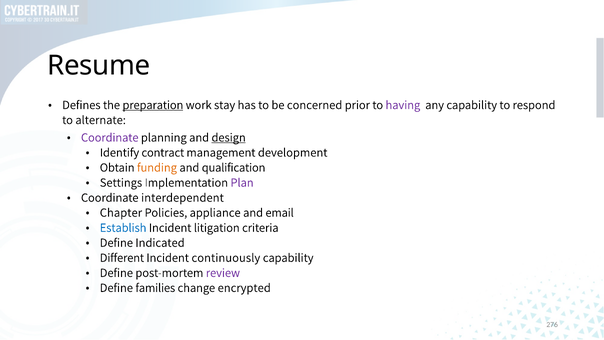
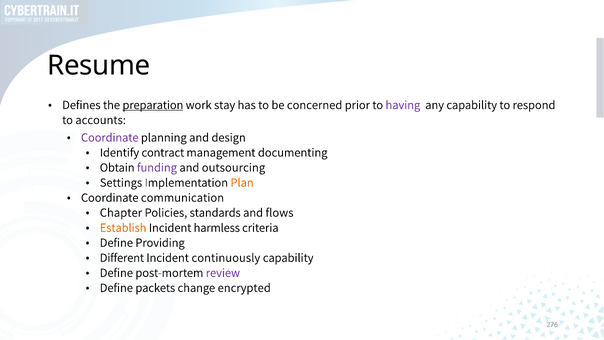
alternate: alternate -> accounts (101, 120)
design underline: present -> none (229, 137)
development: development -> documenting (293, 152)
funding colour: orange -> purple (157, 167)
qualification: qualification -> outsourcing (233, 167)
Plan colour: purple -> orange (242, 182)
interdependent: interdependent -> communication (182, 197)
appliance: appliance -> standards (215, 212)
email: email -> flows (279, 212)
Establish colour: blue -> orange (123, 228)
litigation: litigation -> harmless (217, 228)
Indicated: Indicated -> Providing (160, 243)
families: families -> packets (155, 288)
